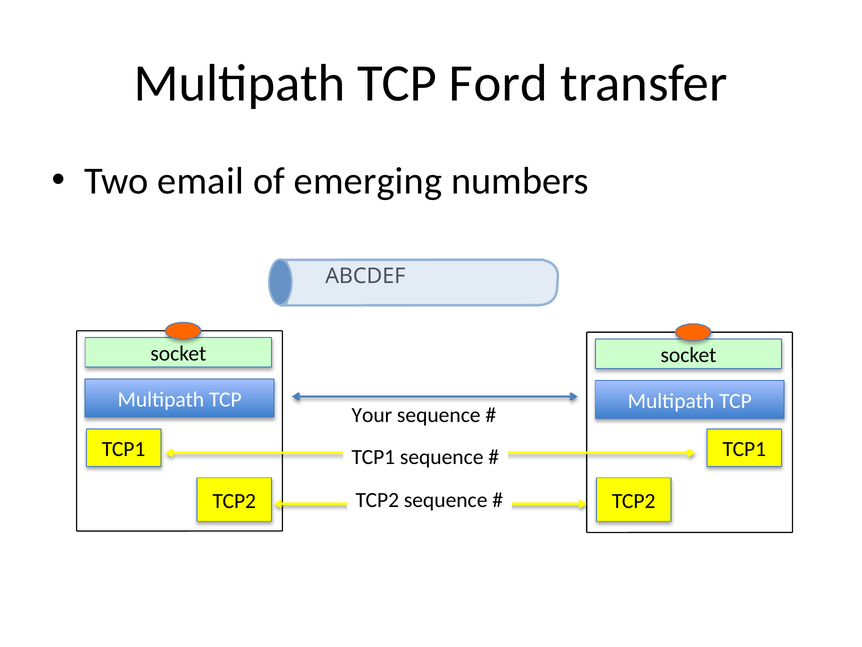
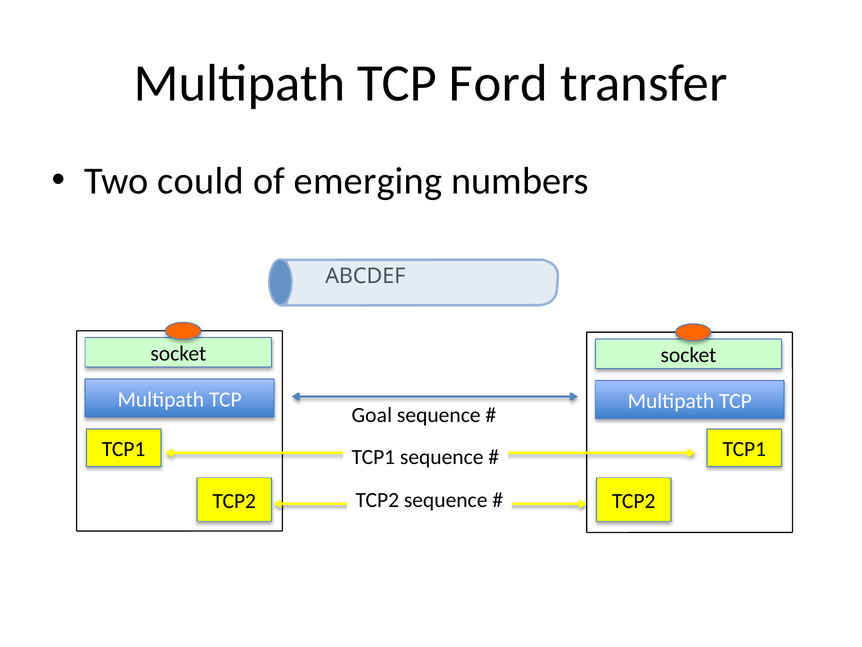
email: email -> could (201, 181)
Your: Your -> Goal (372, 415)
